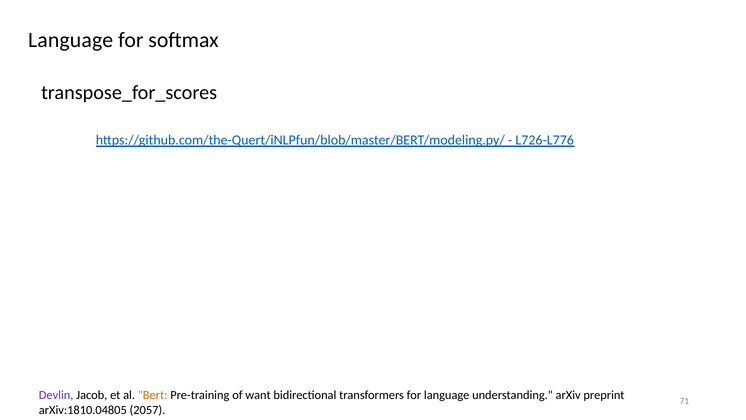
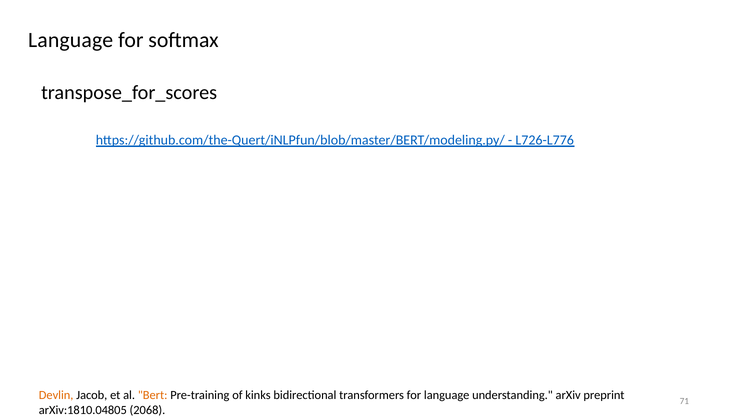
Devlin colour: purple -> orange (56, 395)
want: want -> kinks (258, 395)
2057: 2057 -> 2068 (147, 410)
